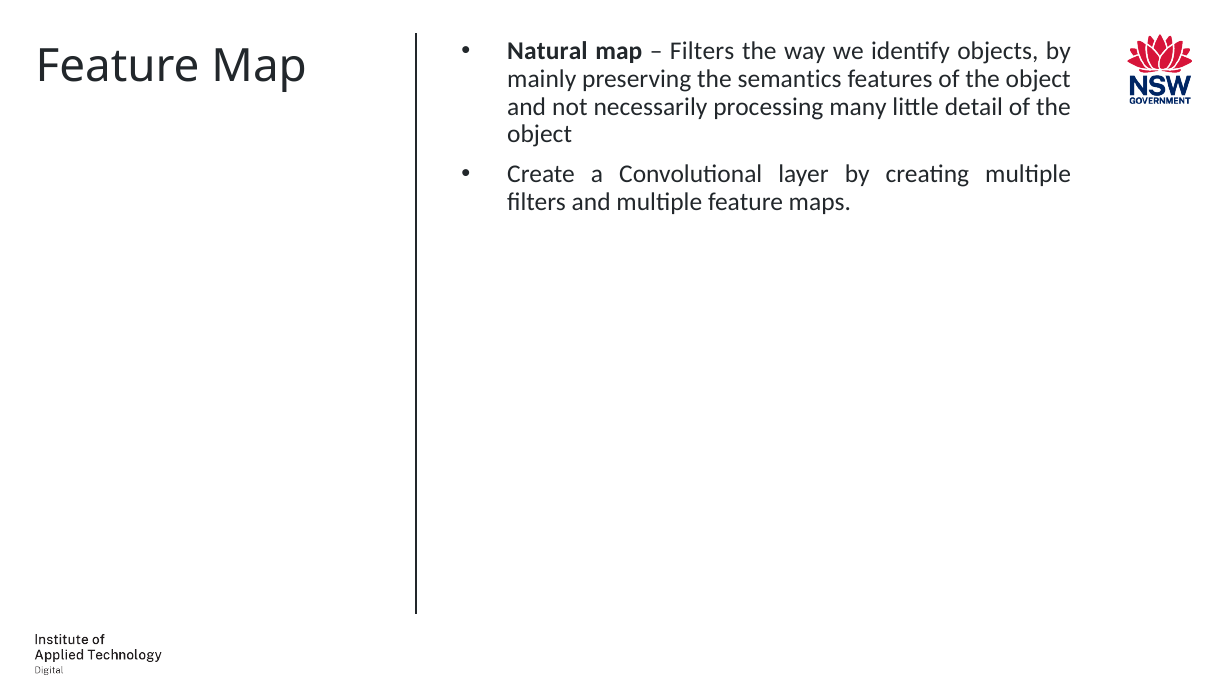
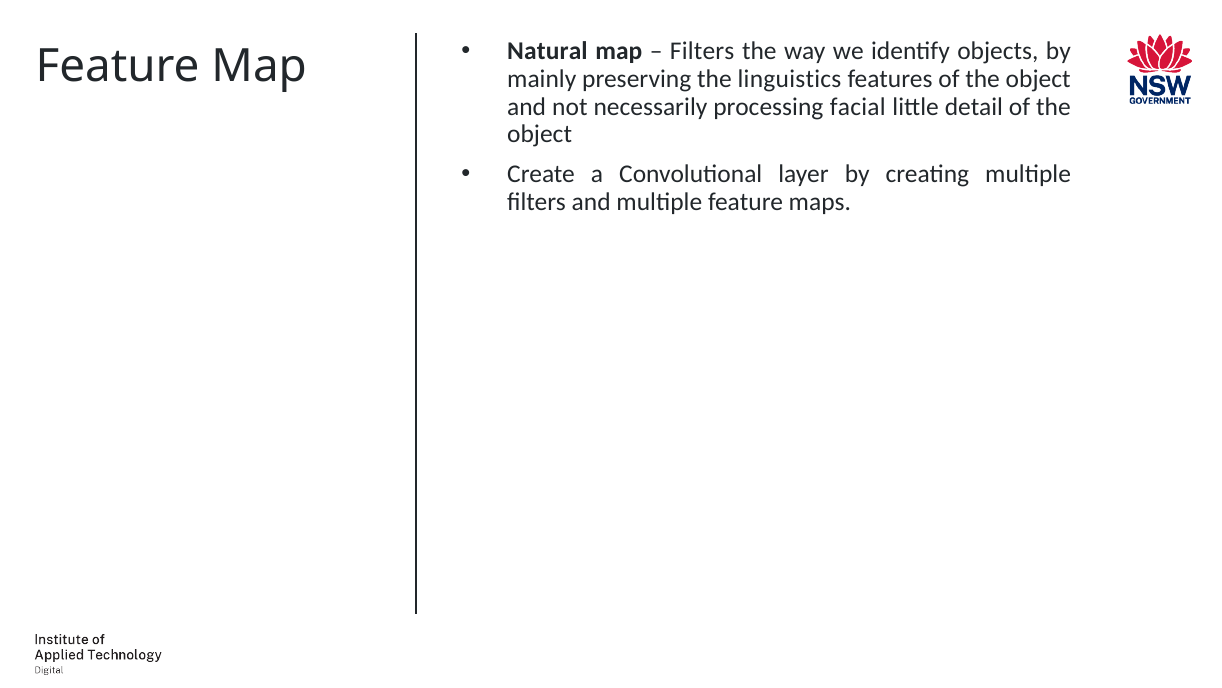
semantics: semantics -> linguistics (790, 79)
many: many -> facial (858, 107)
